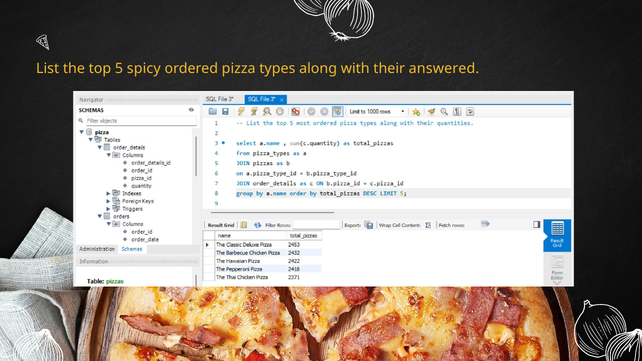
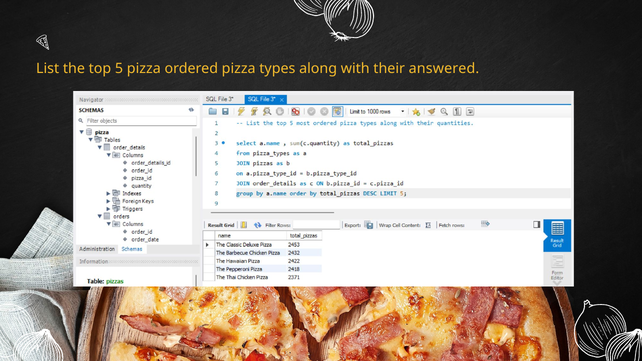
5 spicy: spicy -> pizza (144, 69)
